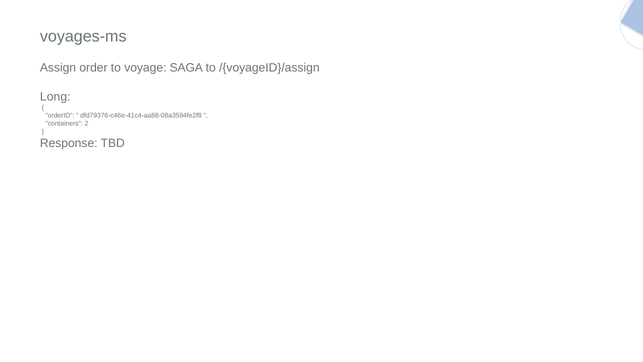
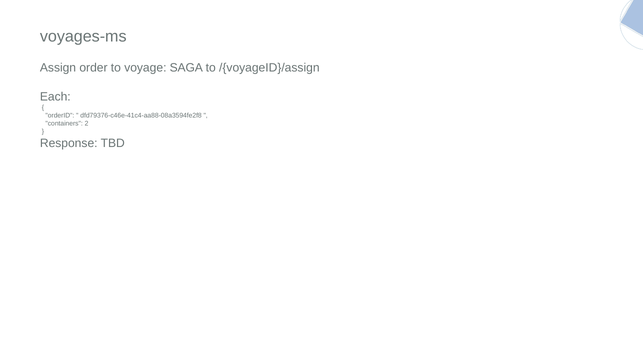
Long: Long -> Each (55, 97)
